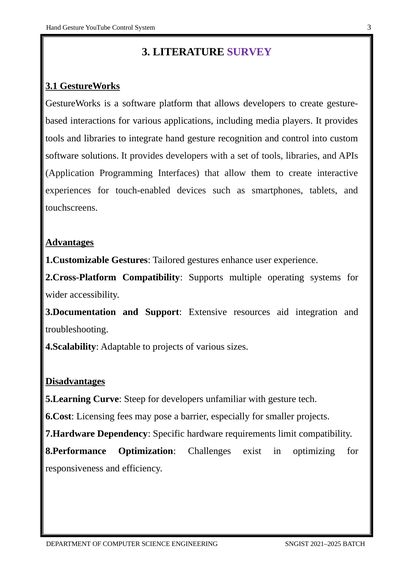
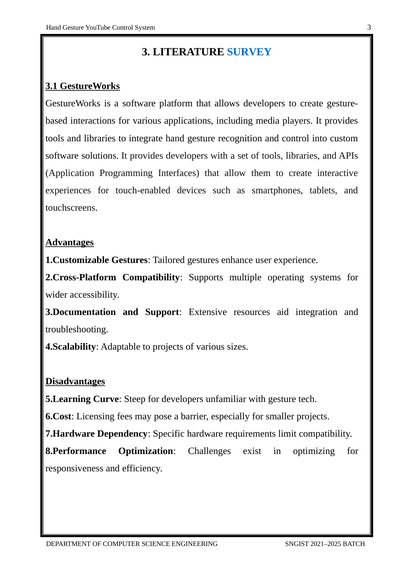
SURVEY colour: purple -> blue (249, 52)
